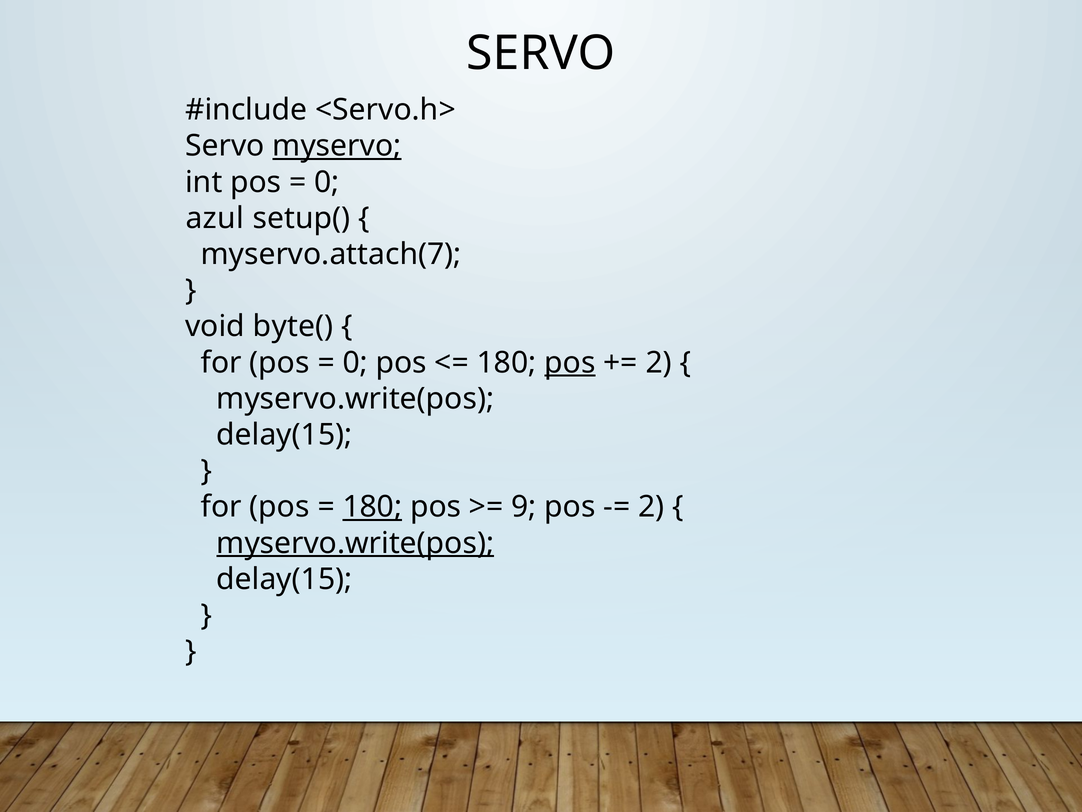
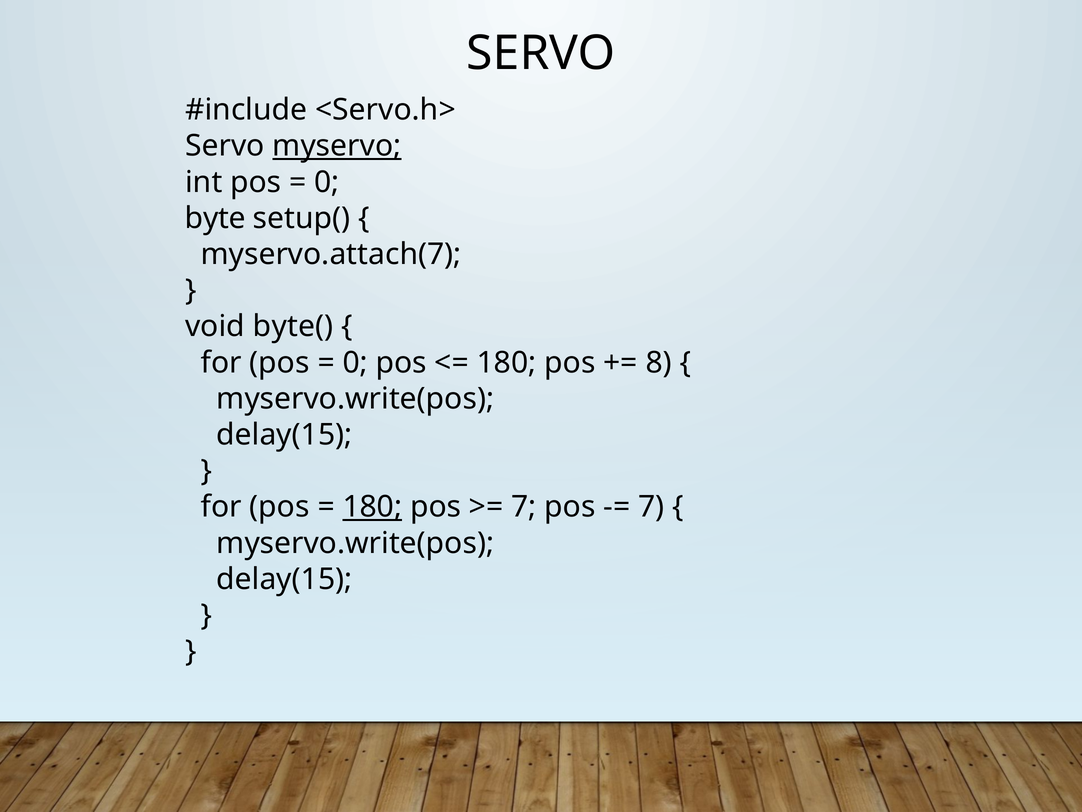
azul: azul -> byte (215, 218)
pos underline: present -> none (570, 362)
2: 2 -> 8 (659, 362)
9: 9 -> 7 (524, 507)
2: 2 -> 7 (651, 507)
myservo.write(pos underline: present -> none (355, 543)
